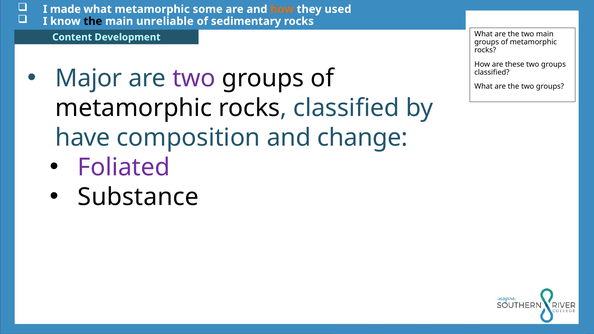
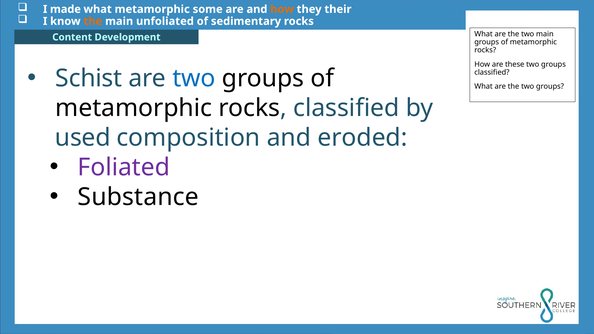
used: used -> their (338, 9)
the colour: black -> orange (93, 21)
unreliable: unreliable -> unfoliated (165, 21)
Major: Major -> Schist (89, 78)
two colour: purple -> blue (194, 78)
have: have -> used (83, 138)
change: change -> eroded (362, 138)
